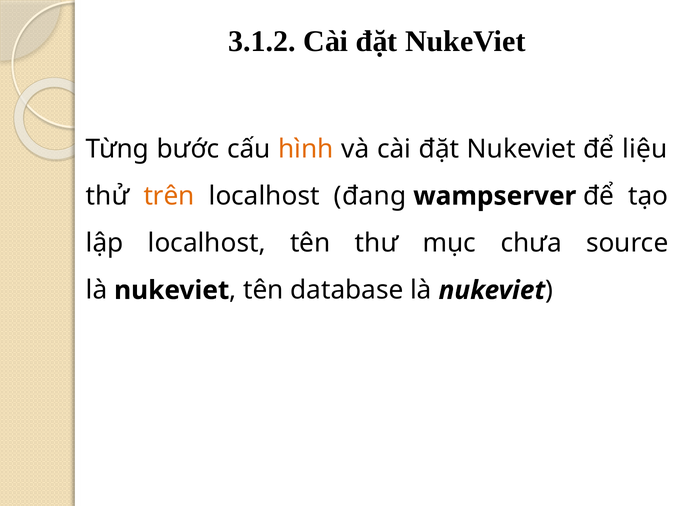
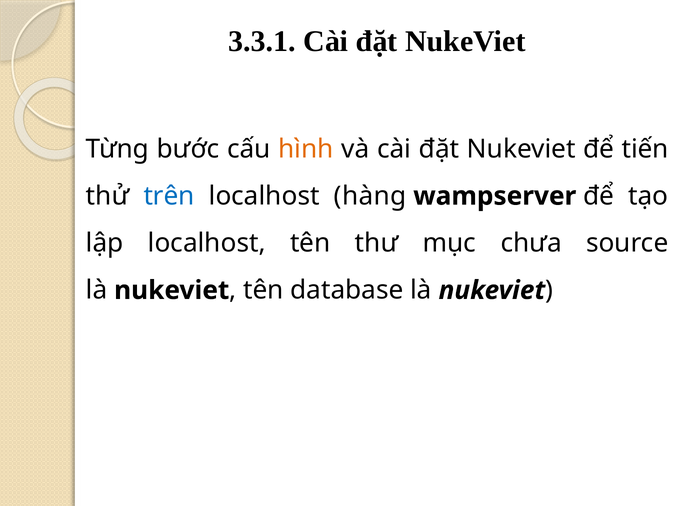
3.1.2: 3.1.2 -> 3.3.1 (262, 41)
liệu: liệu -> tiến (645, 149)
trên colour: orange -> blue (169, 196)
đang: đang -> hàng (370, 196)
